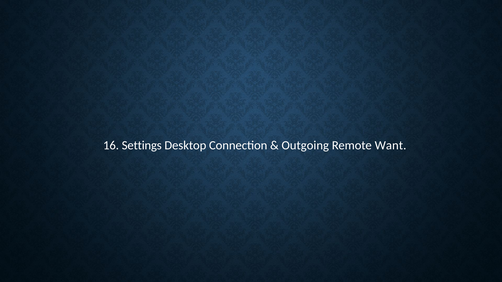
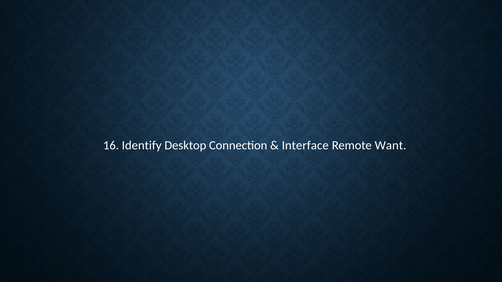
Settings: Settings -> Identify (142, 146)
Outgoing: Outgoing -> Interface (305, 146)
